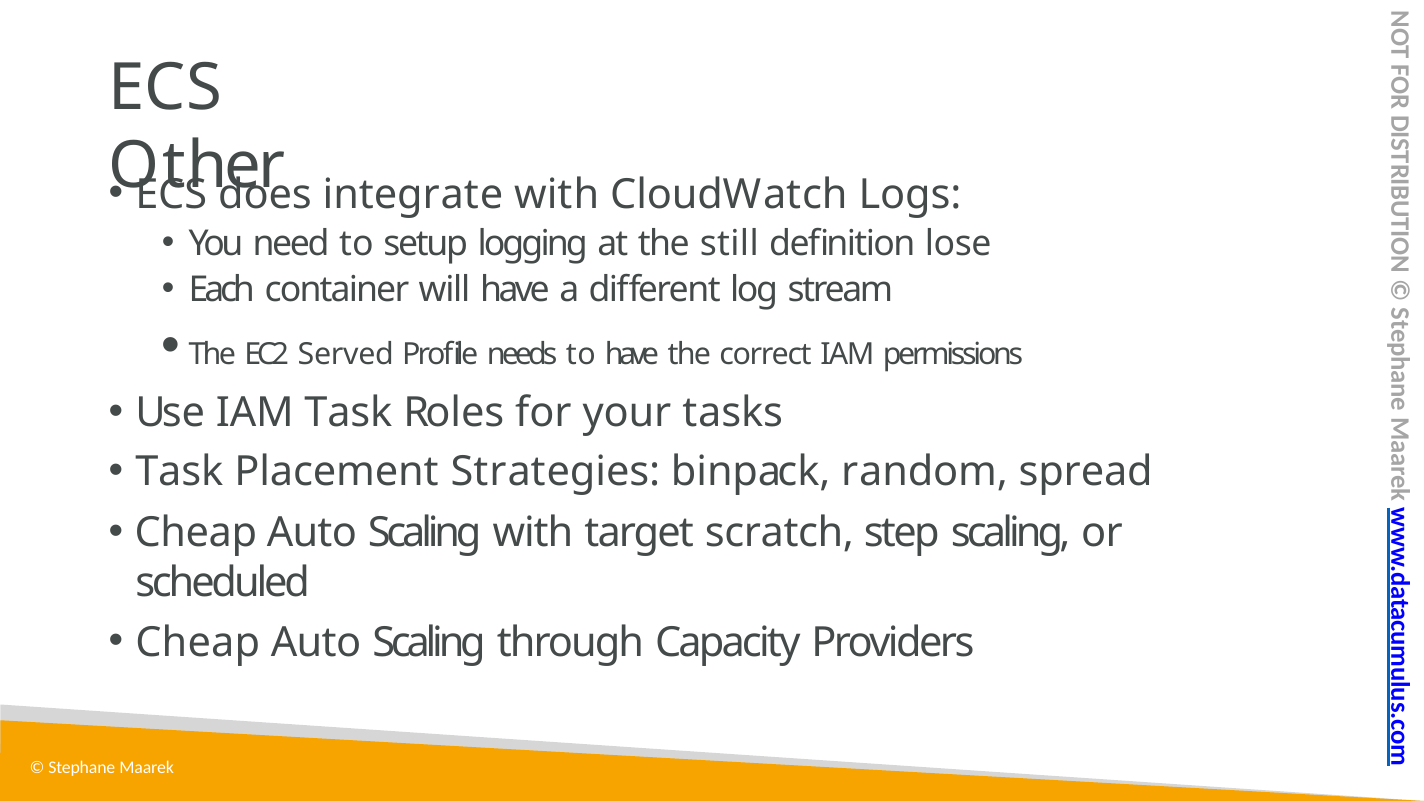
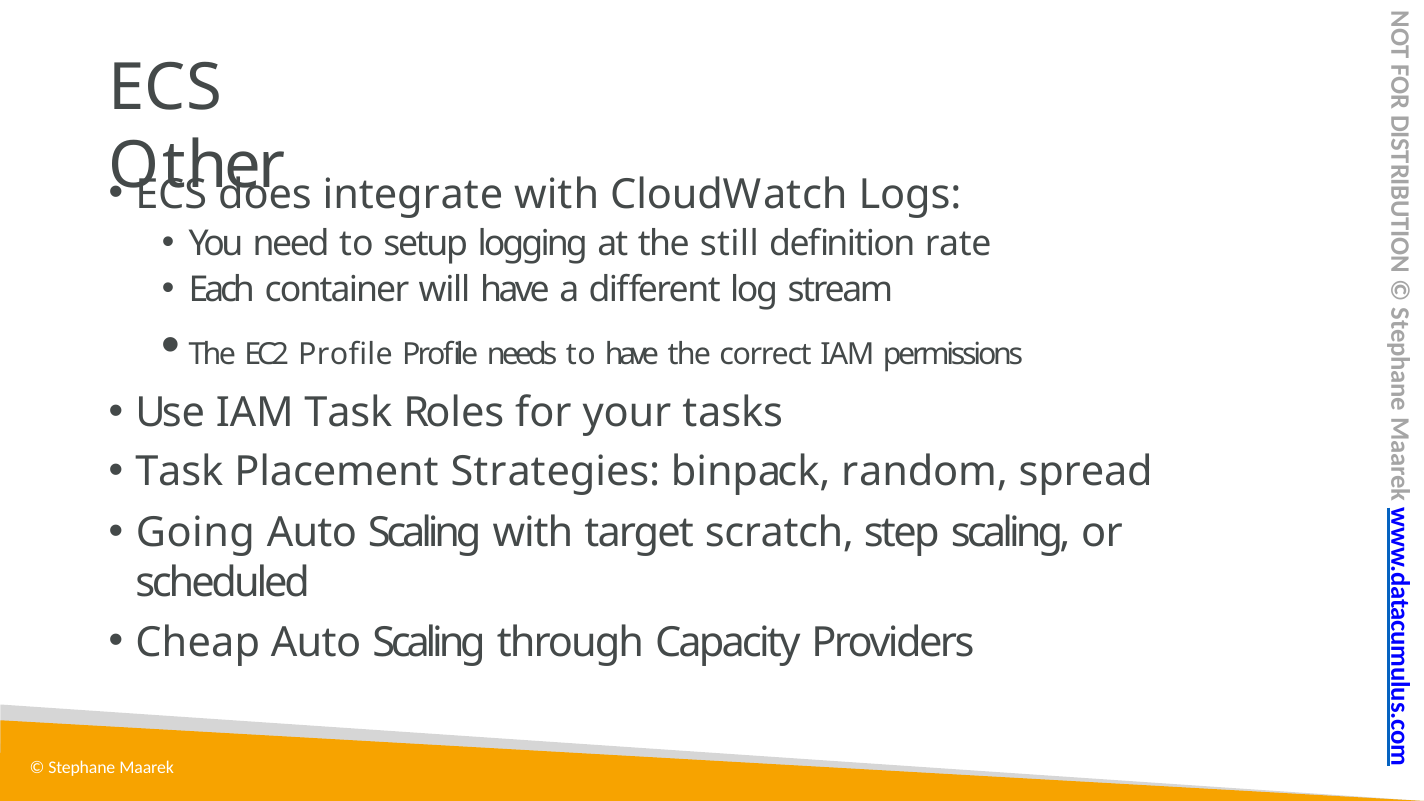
lose: lose -> rate (958, 244)
EC2 Served: Served -> Profile (345, 355)
Cheap: Cheap -> Going (195, 533)
